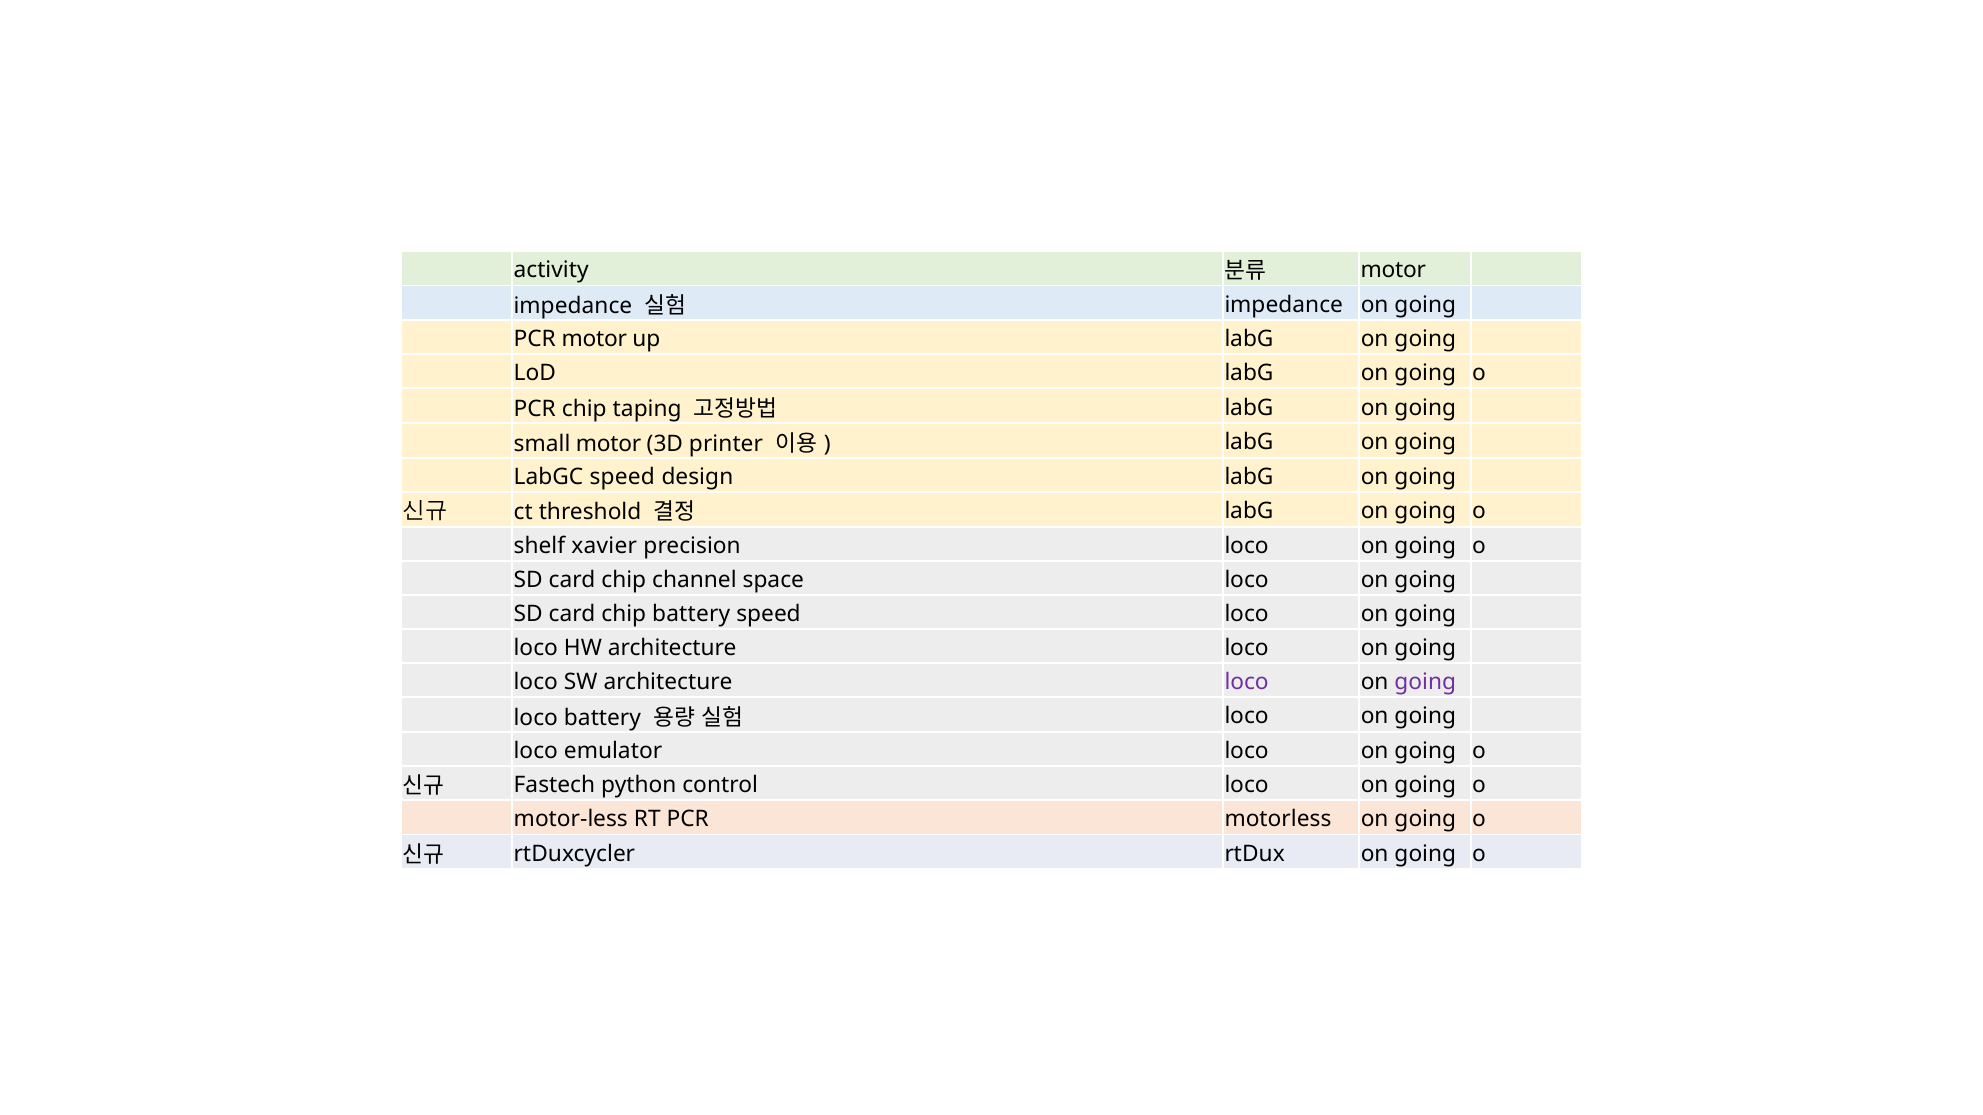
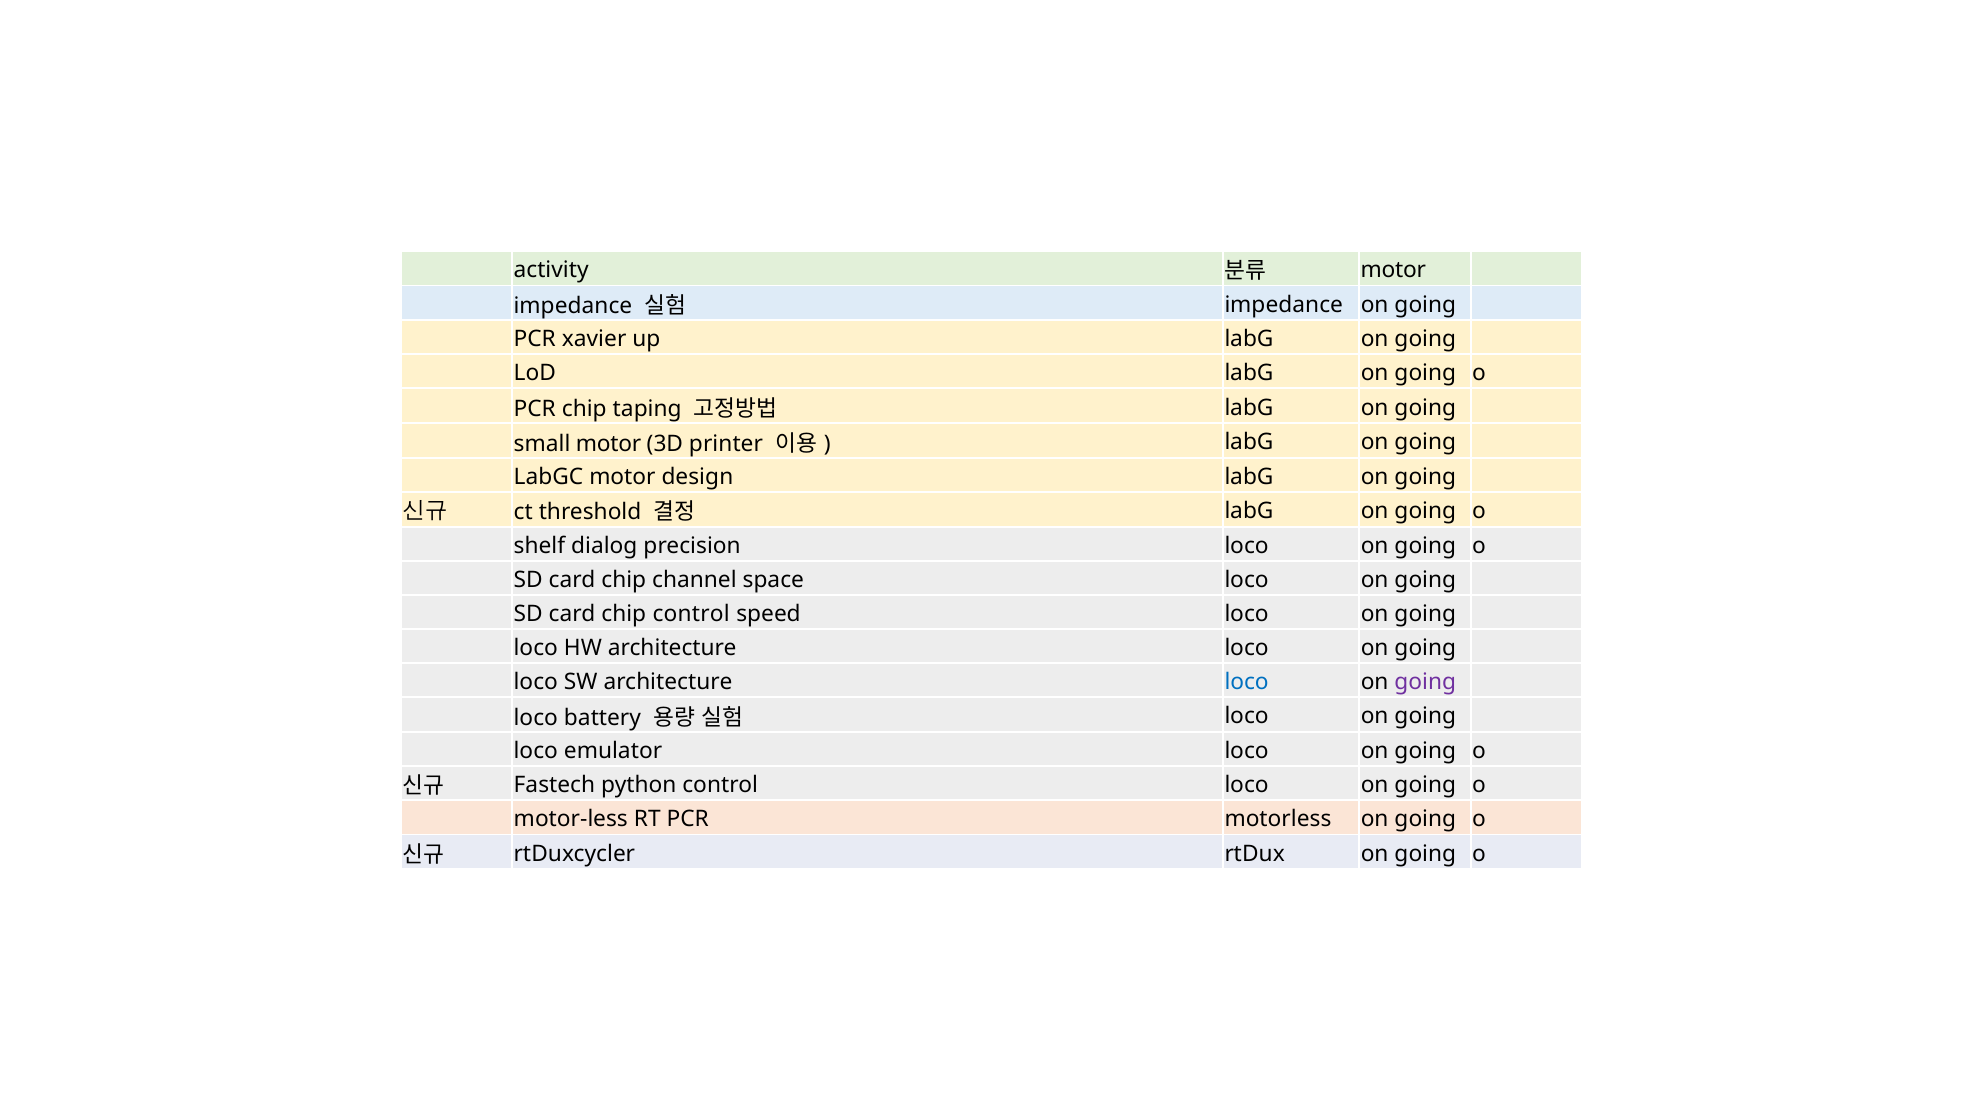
PCR motor: motor -> xavier (594, 339)
LabGC speed: speed -> motor (622, 477)
xavier: xavier -> dialog (604, 546)
chip battery: battery -> control (691, 614)
loco colour: purple -> blue (1247, 682)
